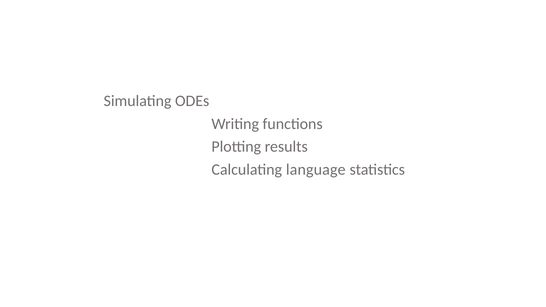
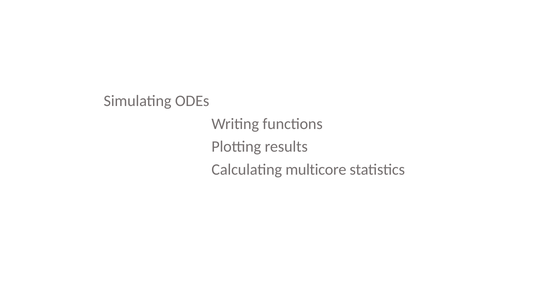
language: language -> multicore (316, 170)
